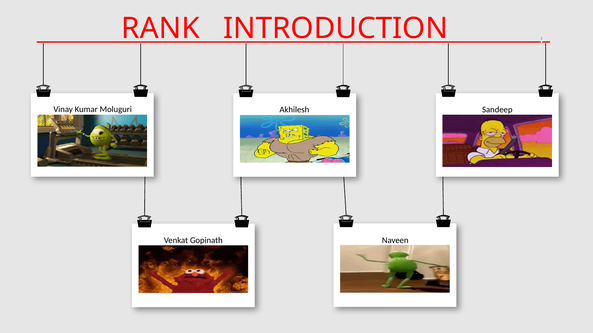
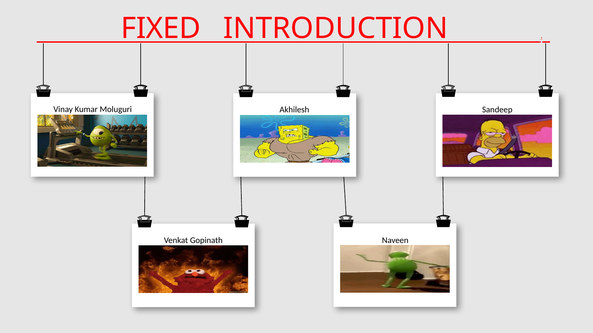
RANK: RANK -> FIXED (161, 29)
